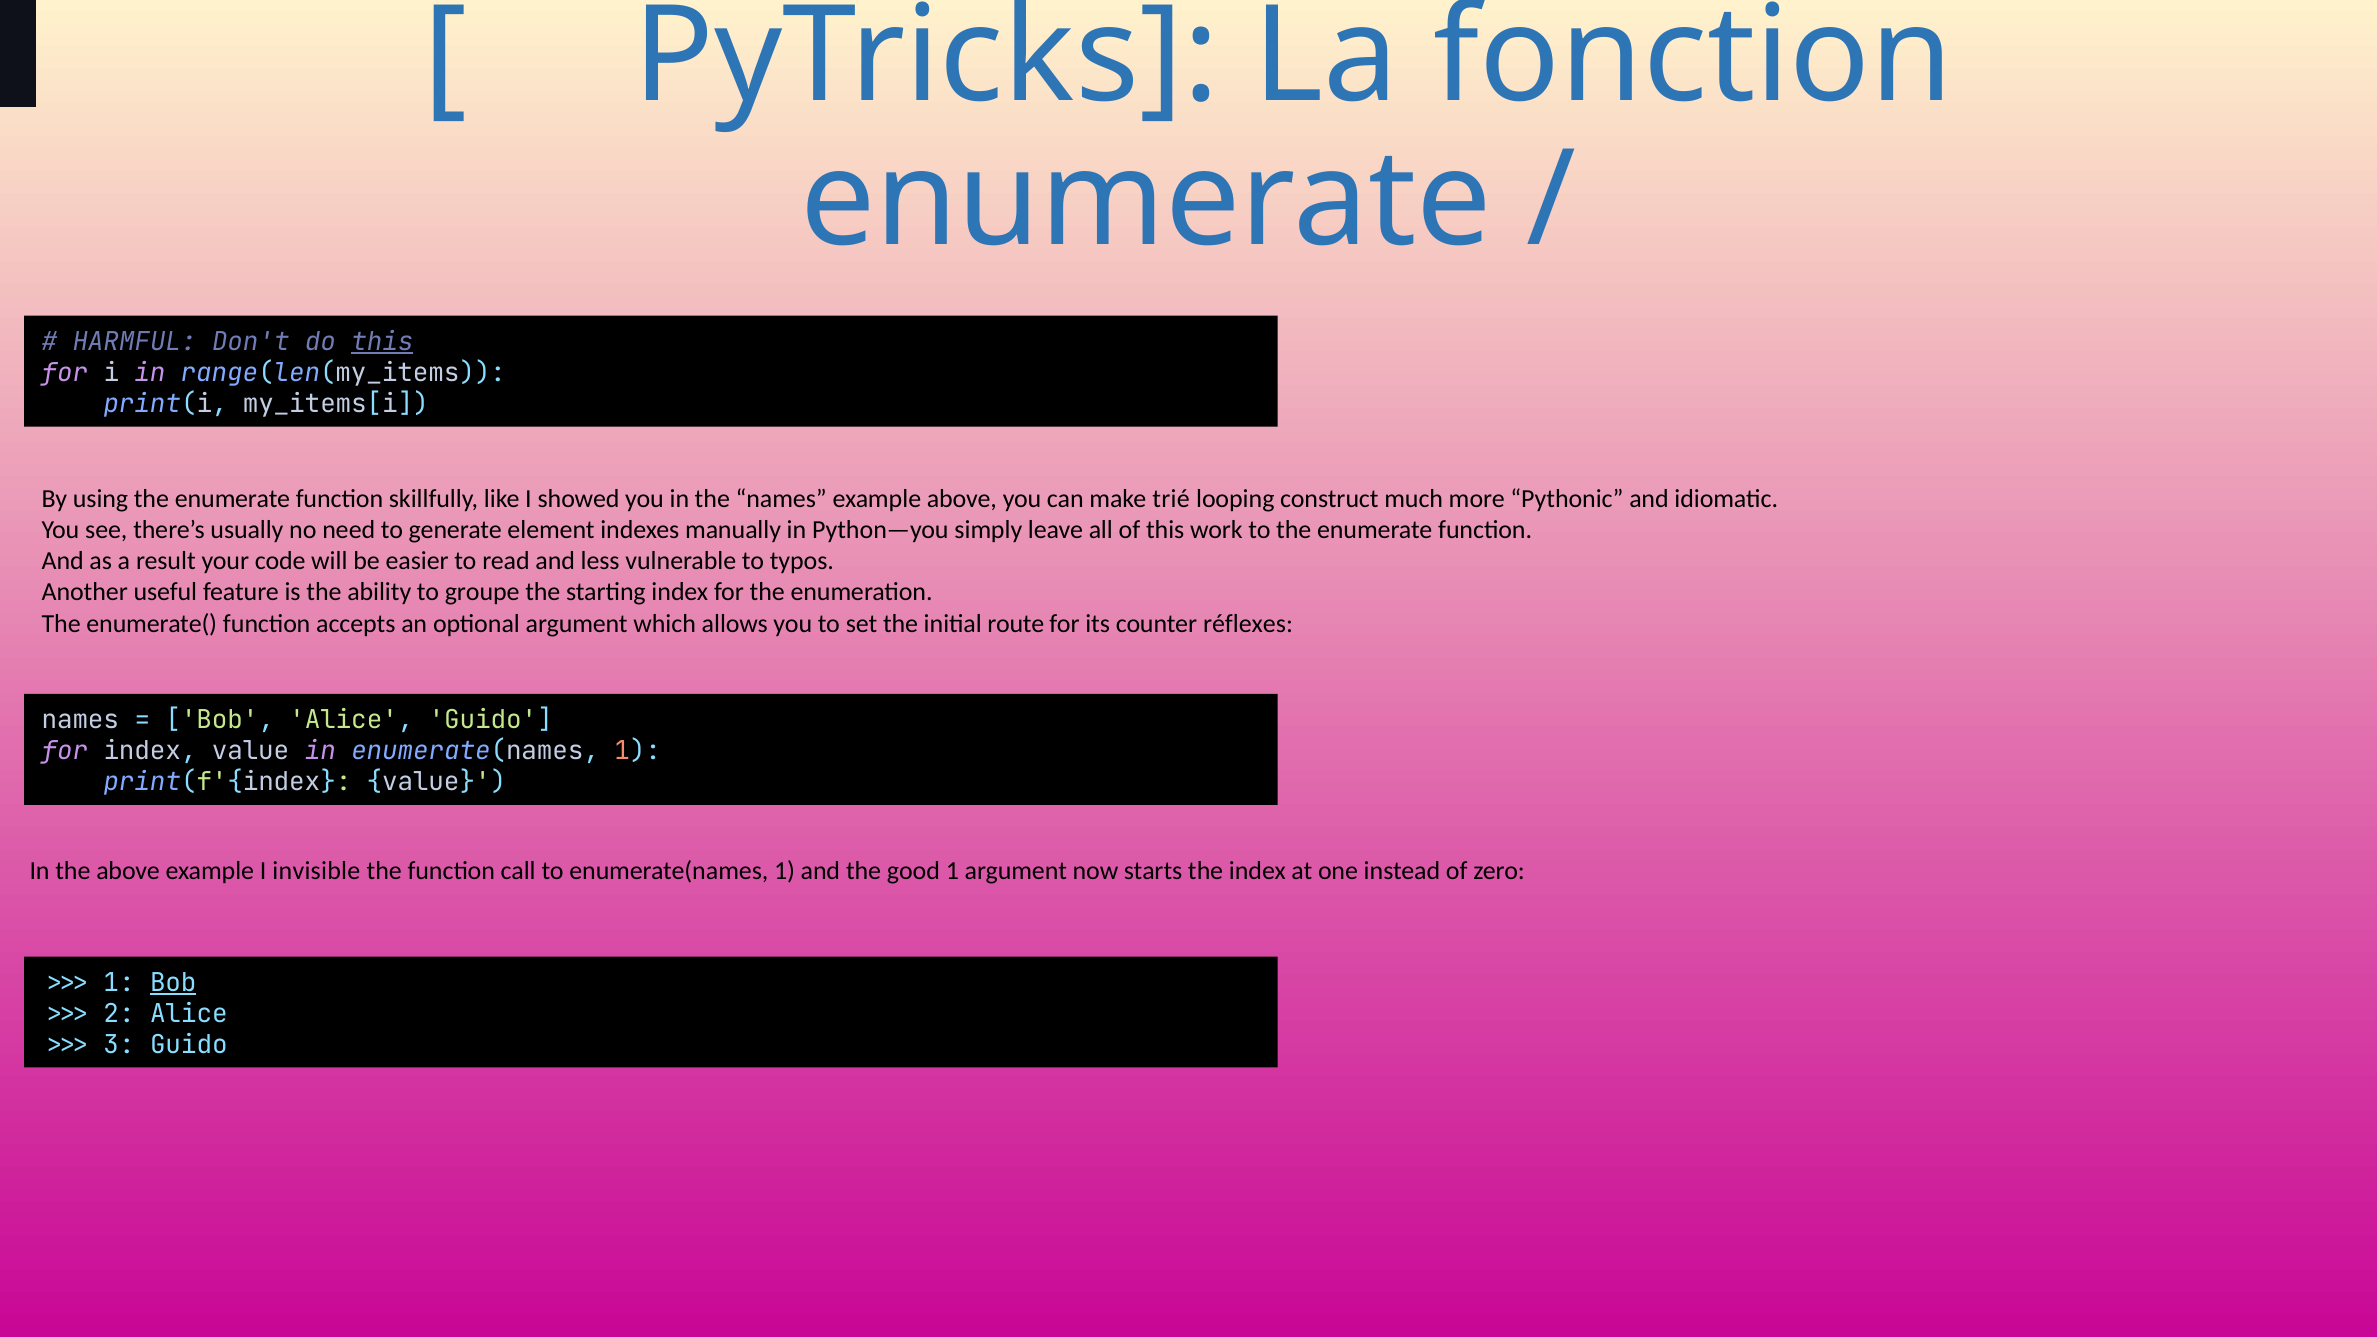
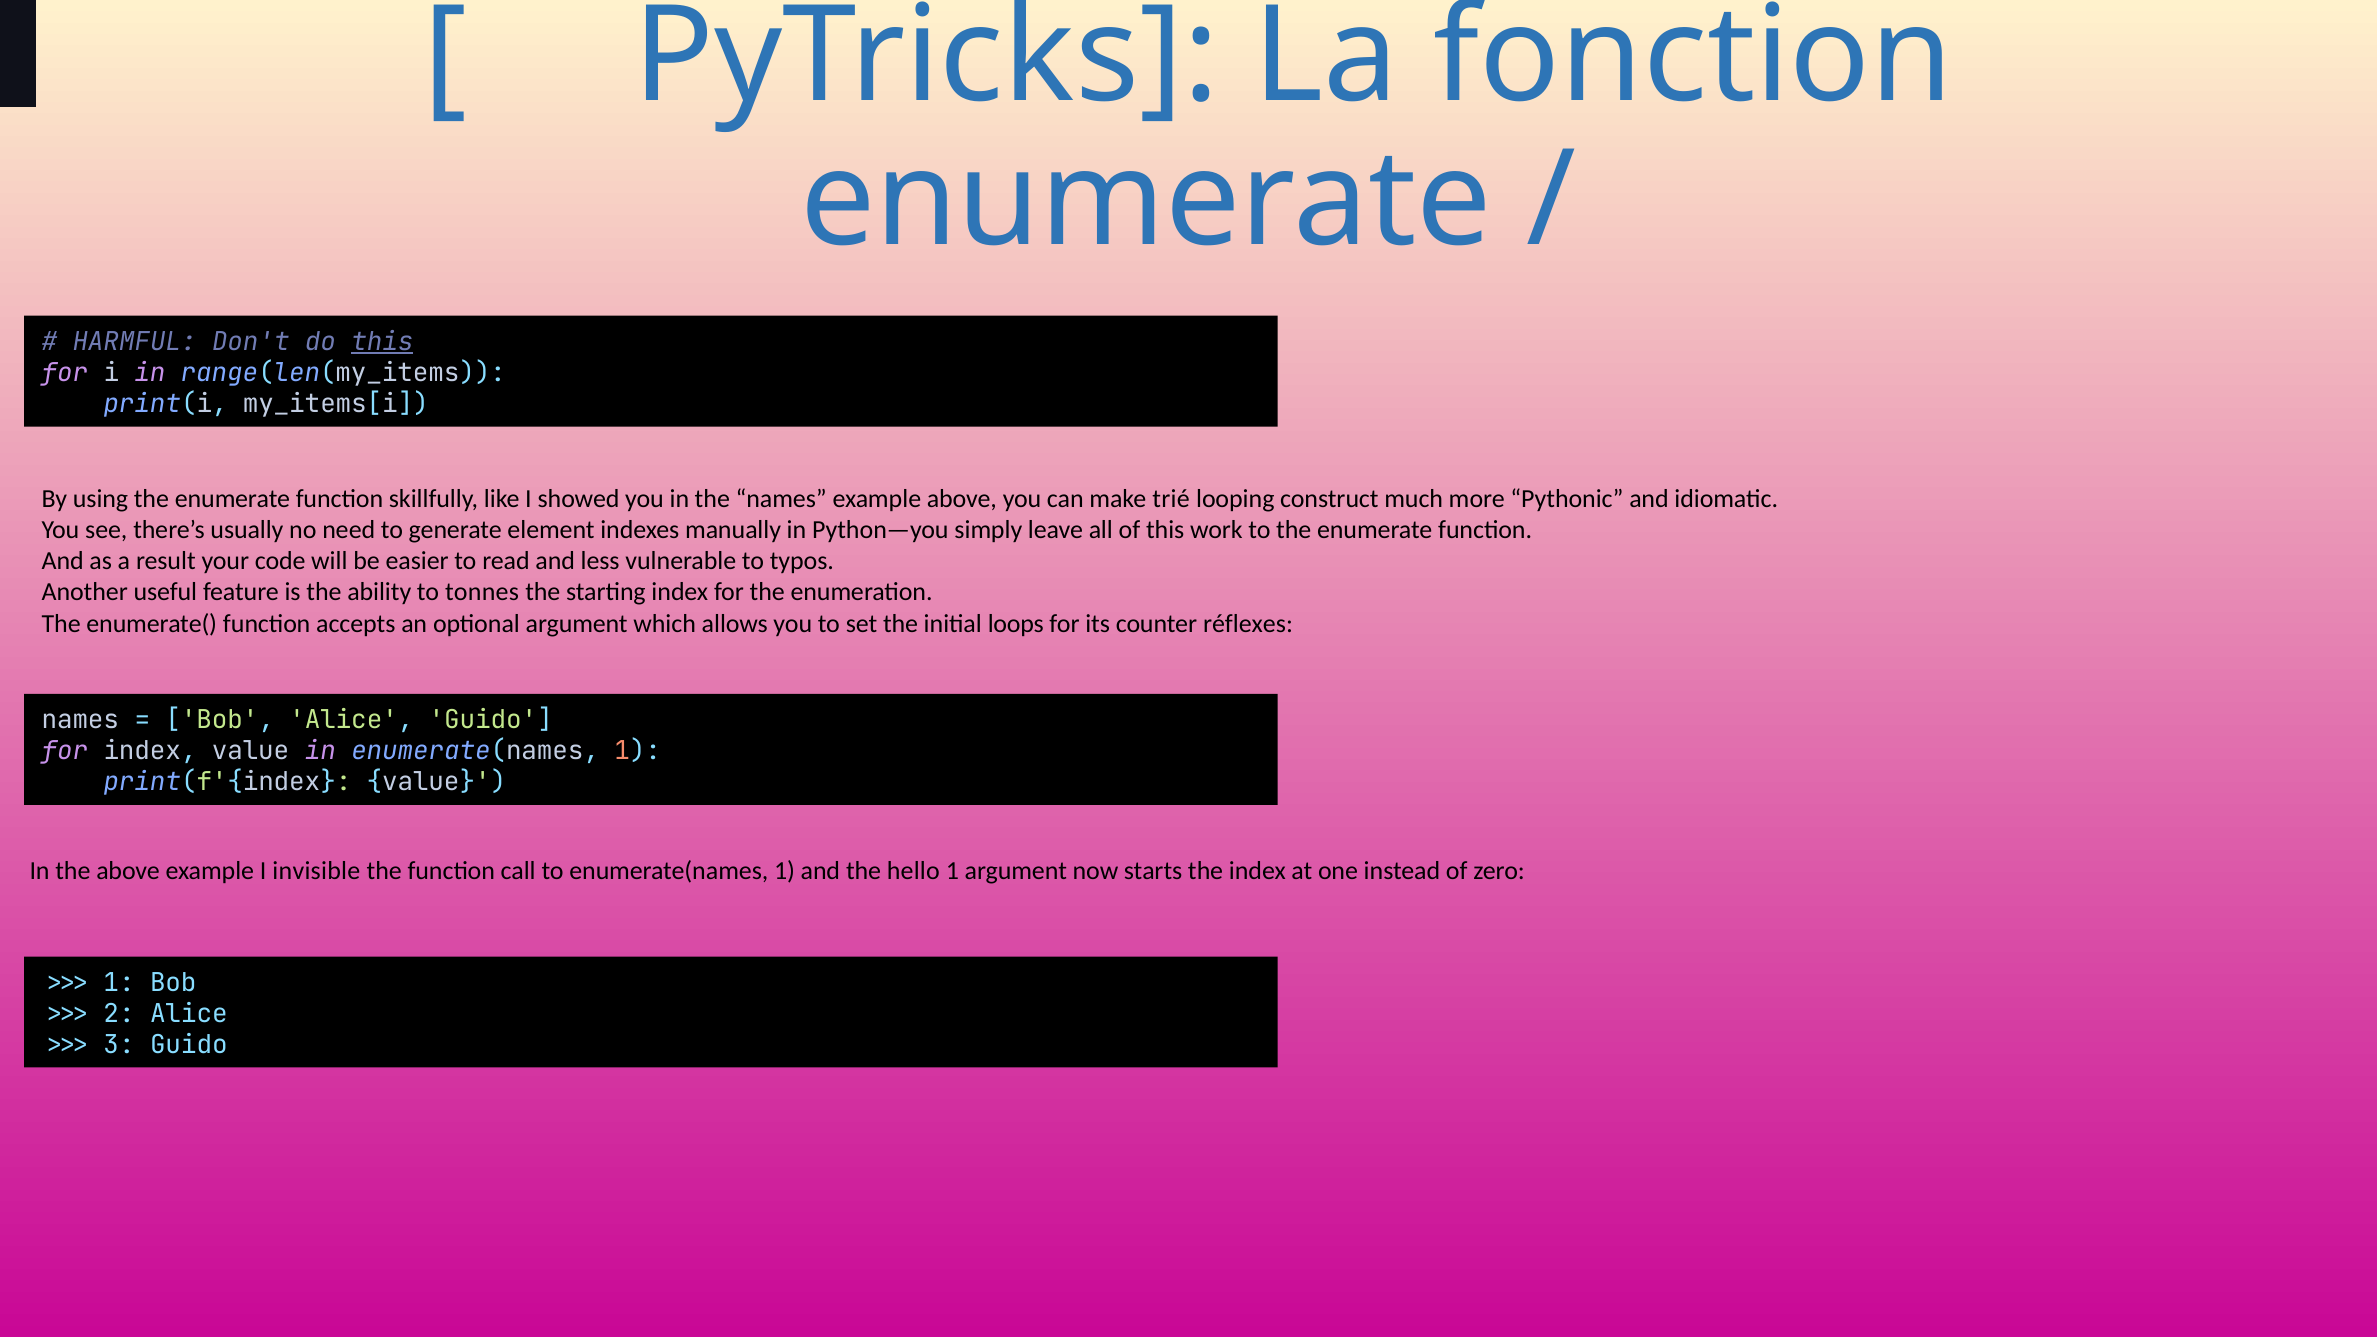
groupe: groupe -> tonnes (482, 592)
route: route -> loops (1016, 624)
good: good -> hello (913, 871)
Bob underline: present -> none (173, 983)
